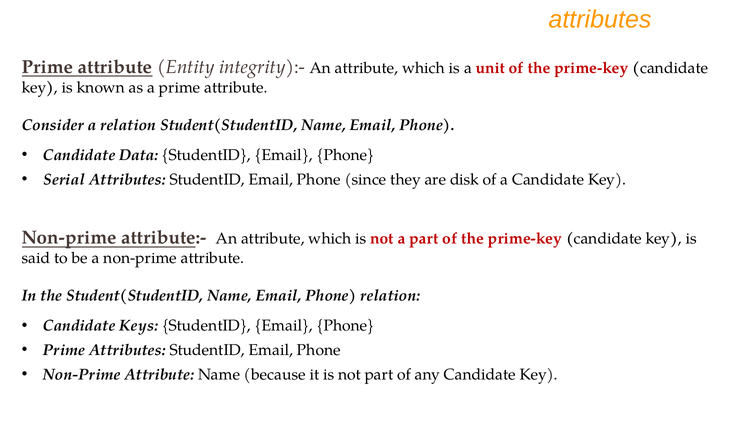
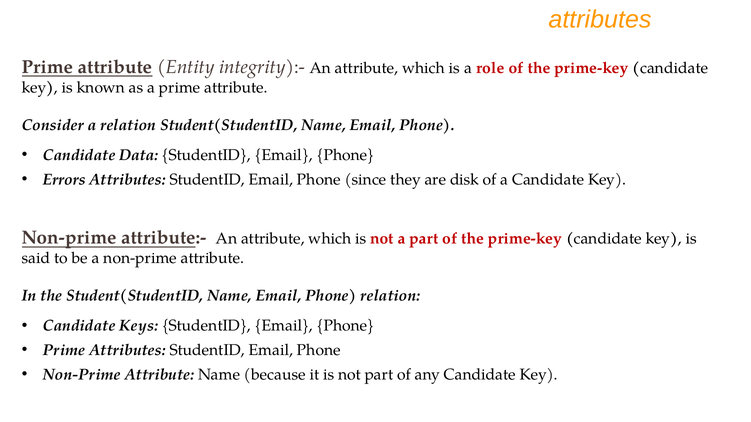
unit: unit -> role (490, 68)
Serial: Serial -> Errors (64, 180)
